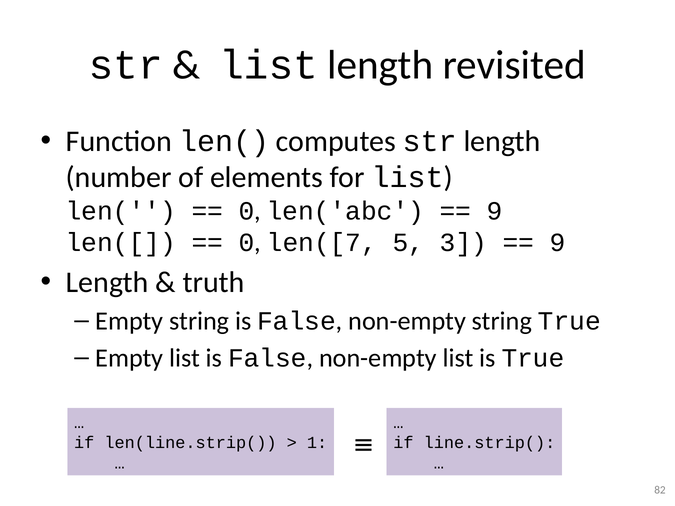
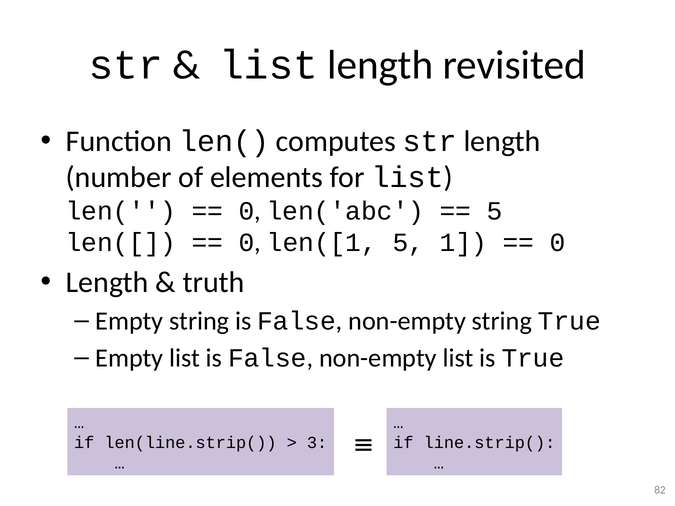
9: 9 -> 5 (495, 211)
len([7: len([7 -> len([1 (322, 243)
3: 3 -> 1 (463, 243)
9: 9 -> 0 (558, 243)
1: 1 -> 3 (317, 443)
